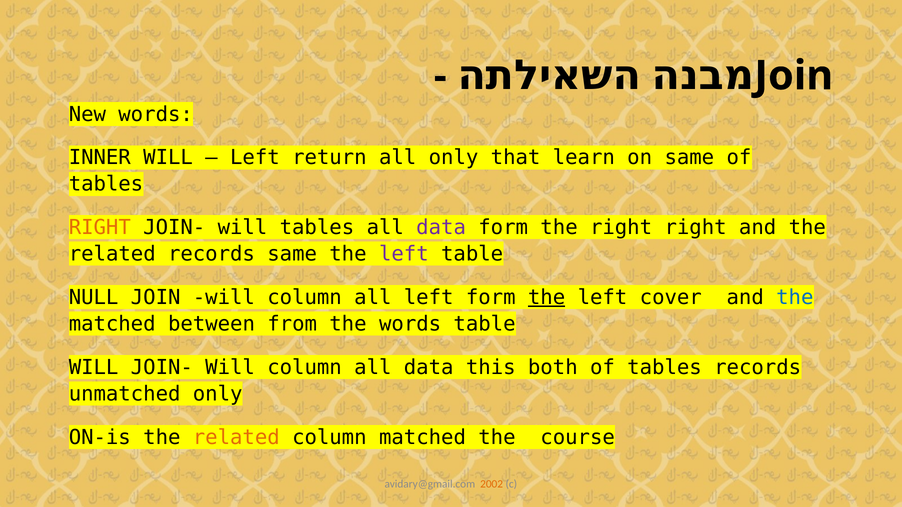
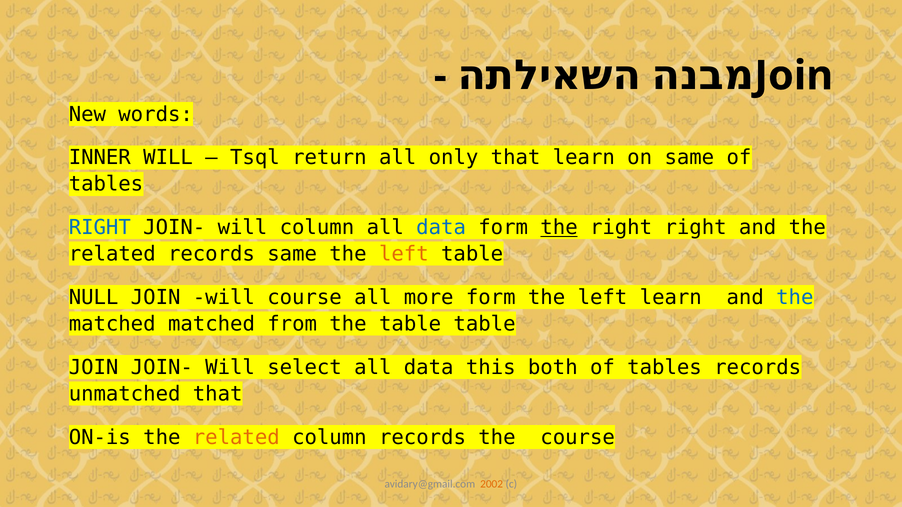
Left: Left -> Tsql (255, 158)
RIGHT colour: orange -> blue (100, 228)
will tables: tables -> column (317, 228)
data colour: purple -> blue (441, 228)
the underline: none -> present (559, 228)
left colour: purple -> orange (404, 254)
JOIN will column: column -> course (305, 298)
all left: left -> more (429, 298)
the underline: present -> none (547, 298)
left cover: cover -> learn (671, 298)
matched between: between -> matched (211, 324)
the words: words -> table (410, 324)
WILL: WILL -> JOIN (94, 368)
JOIN- Will column: column -> select (305, 368)
unmatched only: only -> that (218, 394)
column matched: matched -> records (423, 438)
